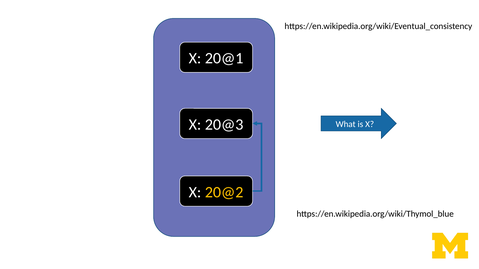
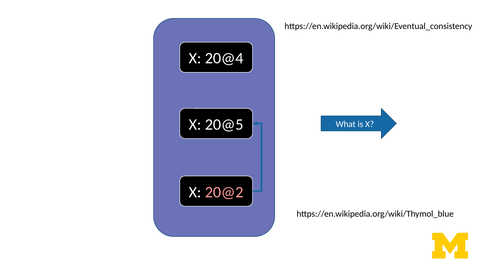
20@1: 20@1 -> 20@4 (224, 58)
20@3: 20@3 -> 20@5 (224, 125)
20@2 colour: yellow -> pink (224, 193)
